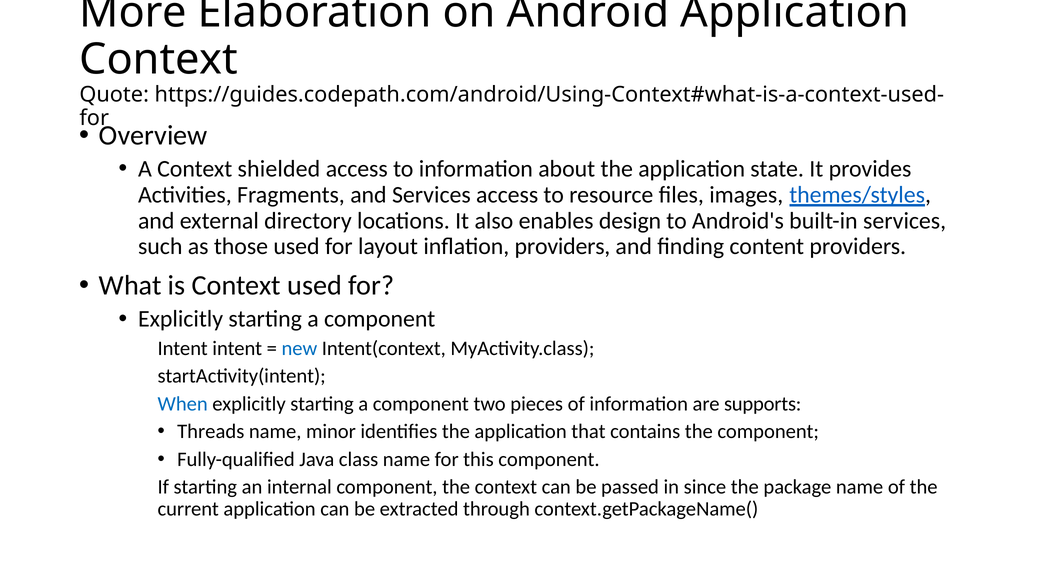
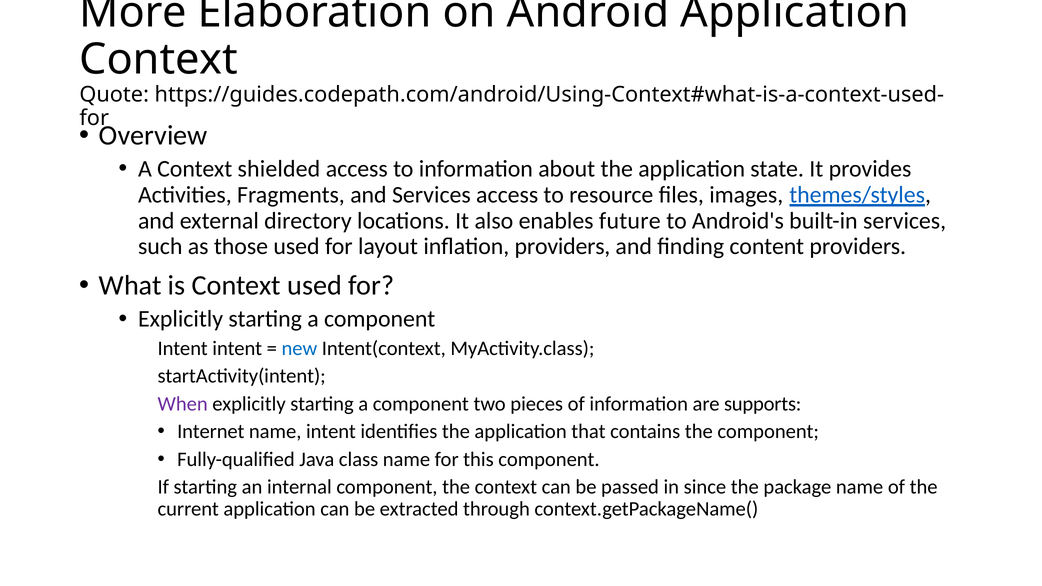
design: design -> future (630, 221)
When colour: blue -> purple (183, 404)
Threads: Threads -> Internet (211, 432)
name minor: minor -> intent (331, 432)
